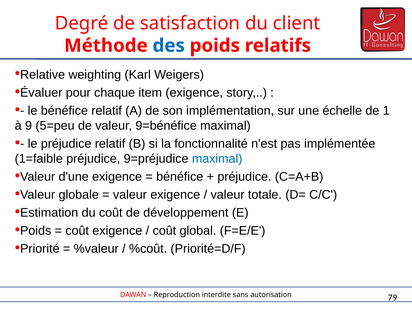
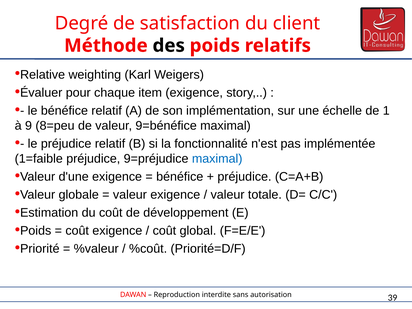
des colour: blue -> black (169, 46)
5=peu: 5=peu -> 8=peu (55, 126)
79: 79 -> 39 (393, 298)
